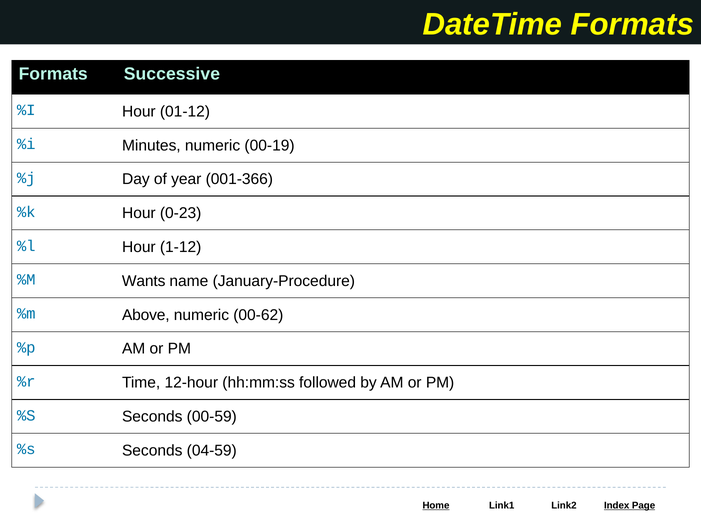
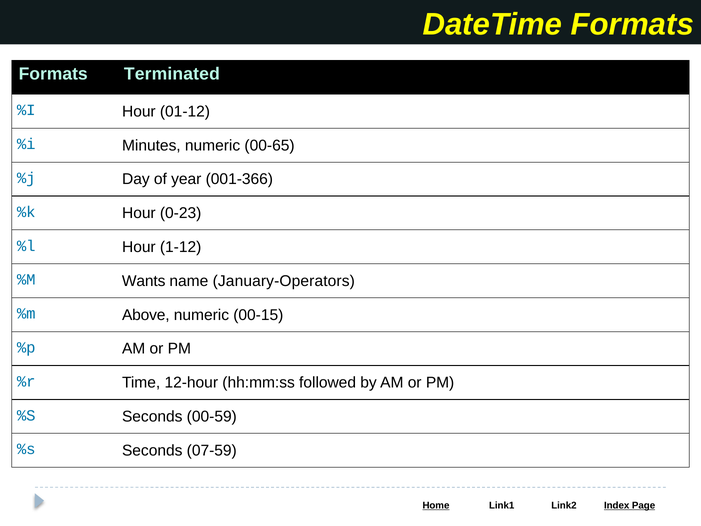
Successive: Successive -> Terminated (172, 74)
00-19: 00-19 -> 00-65 (270, 145)
January-Procedure: January-Procedure -> January-Operators (284, 281)
00-62: 00-62 -> 00-15 (258, 315)
04-59: 04-59 -> 07-59 (212, 450)
